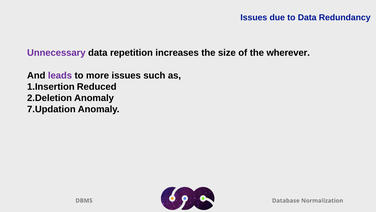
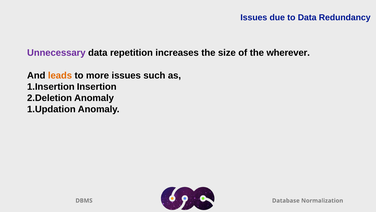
leads colour: purple -> orange (60, 75)
Reduced: Reduced -> Insertion (97, 87)
7.Updation: 7.Updation -> 1.Updation (51, 109)
